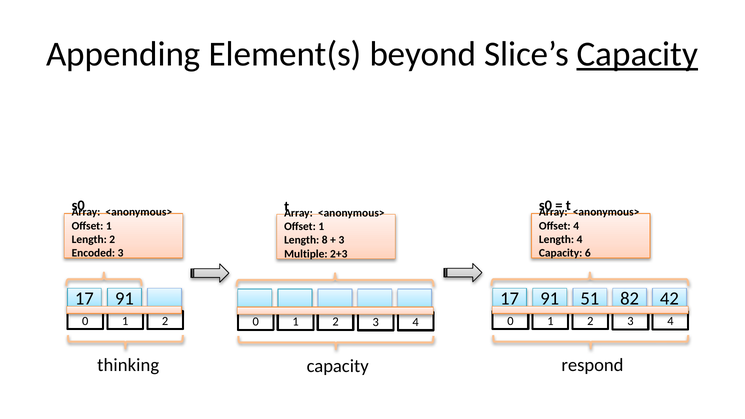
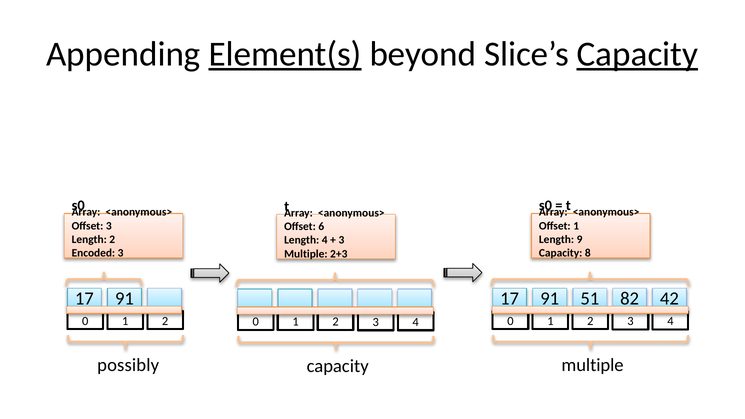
Element(s underline: none -> present (285, 54)
1: 1 -> 3 (109, 226)
Offset 4: 4 -> 1 (576, 226)
1: 1 -> 6 (321, 227)
Length 4: 4 -> 9 (580, 239)
Length 8: 8 -> 4 (325, 240)
6: 6 -> 8 (588, 253)
thinking: thinking -> possibly (128, 365)
respond: respond -> multiple (593, 365)
